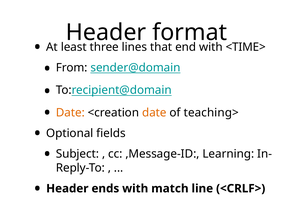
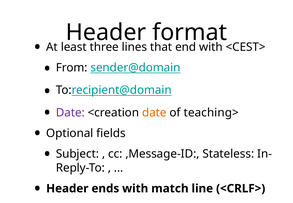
<TIME>: <TIME> -> <CEST> (246, 47)
Date colour: orange -> purple (70, 113)
Learning: Learning -> Stateless (228, 154)
